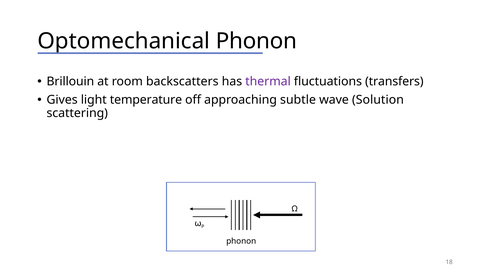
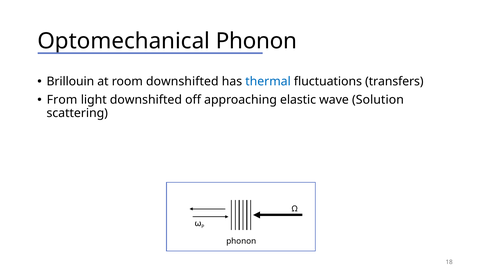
room backscatters: backscatters -> downshifted (182, 82)
thermal colour: purple -> blue (268, 82)
Gives: Gives -> From (62, 100)
light temperature: temperature -> downshifted (146, 100)
subtle: subtle -> elastic (298, 100)
